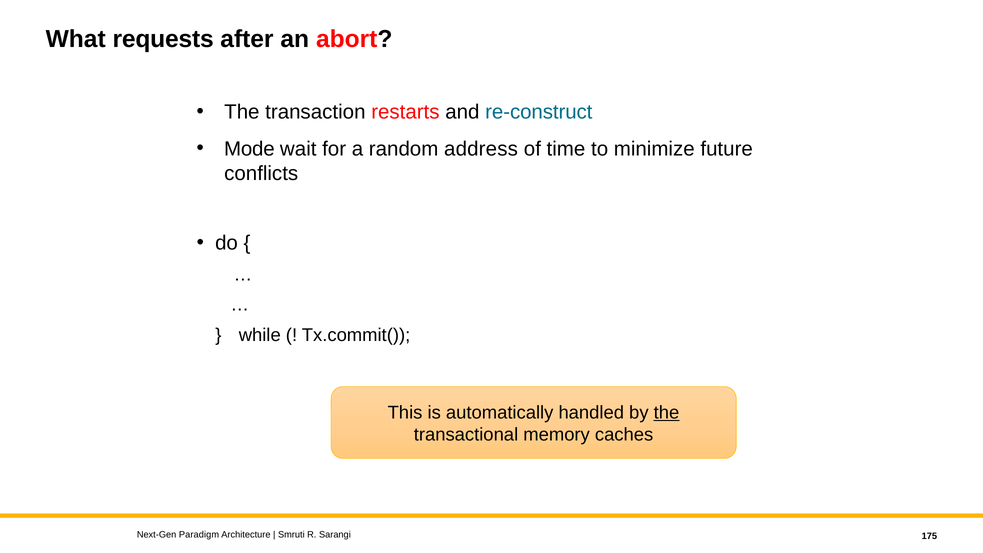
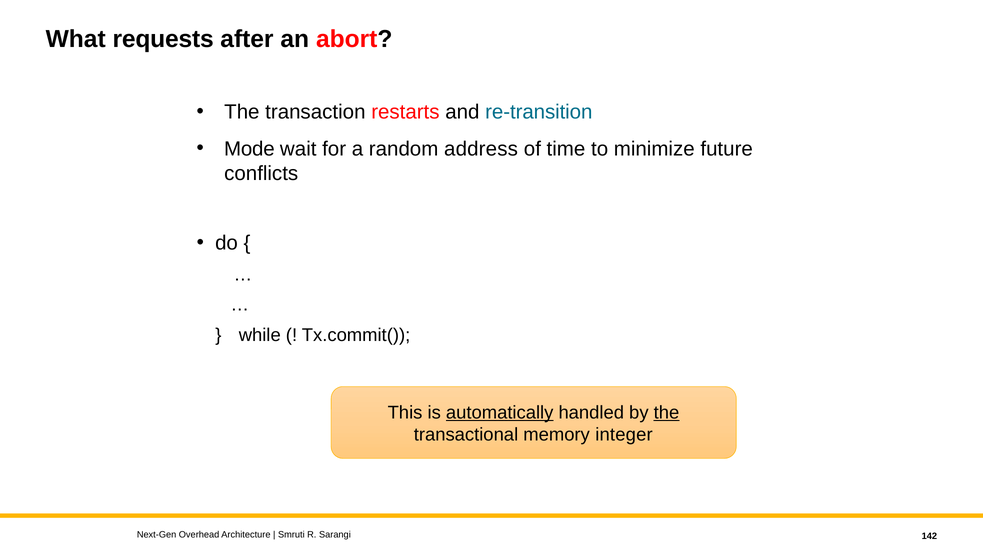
re-construct: re-construct -> re-transition (539, 112)
automatically underline: none -> present (500, 413)
caches: caches -> integer (624, 435)
Paradigm: Paradigm -> Overhead (199, 534)
175: 175 -> 142 (929, 536)
